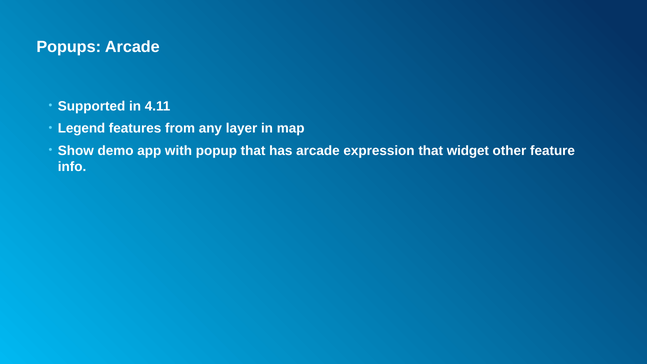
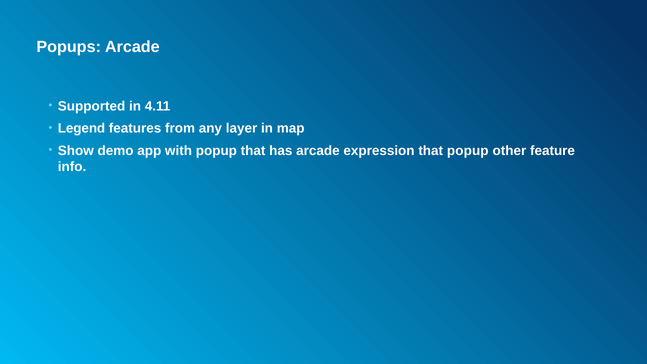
that widget: widget -> popup (468, 151)
